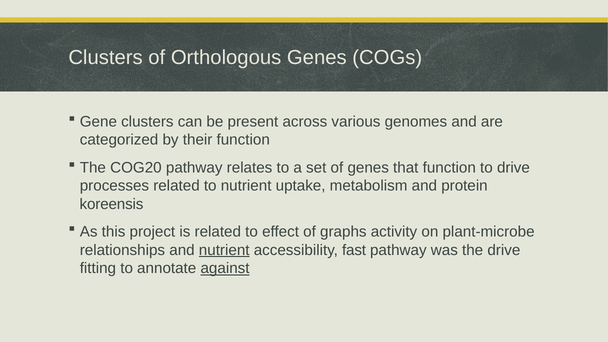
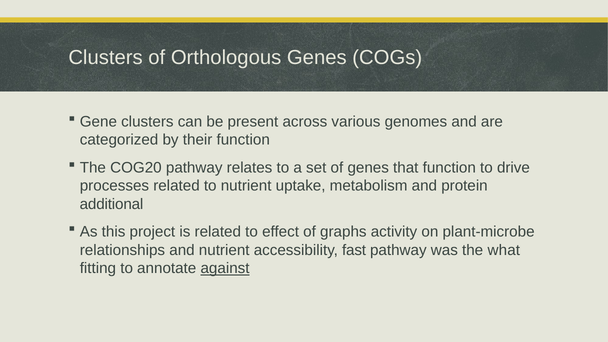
koreensis: koreensis -> additional (112, 204)
nutrient underline: present -> none (224, 250)
the drive: drive -> what (504, 250)
